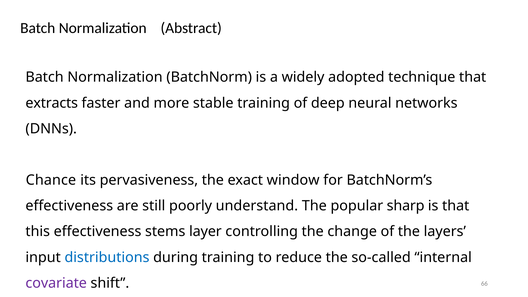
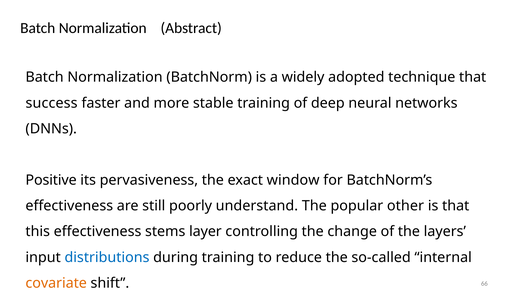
extracts: extracts -> success (52, 103)
Chance: Chance -> Positive (51, 180)
sharp: sharp -> other (405, 206)
covariate colour: purple -> orange (56, 283)
